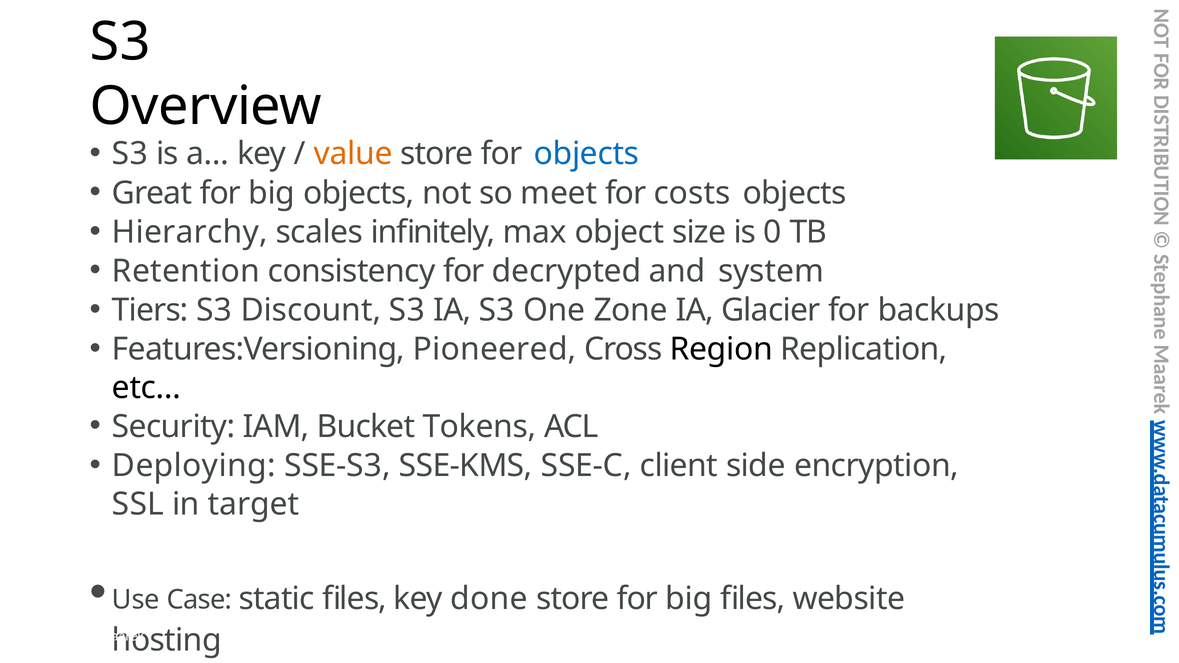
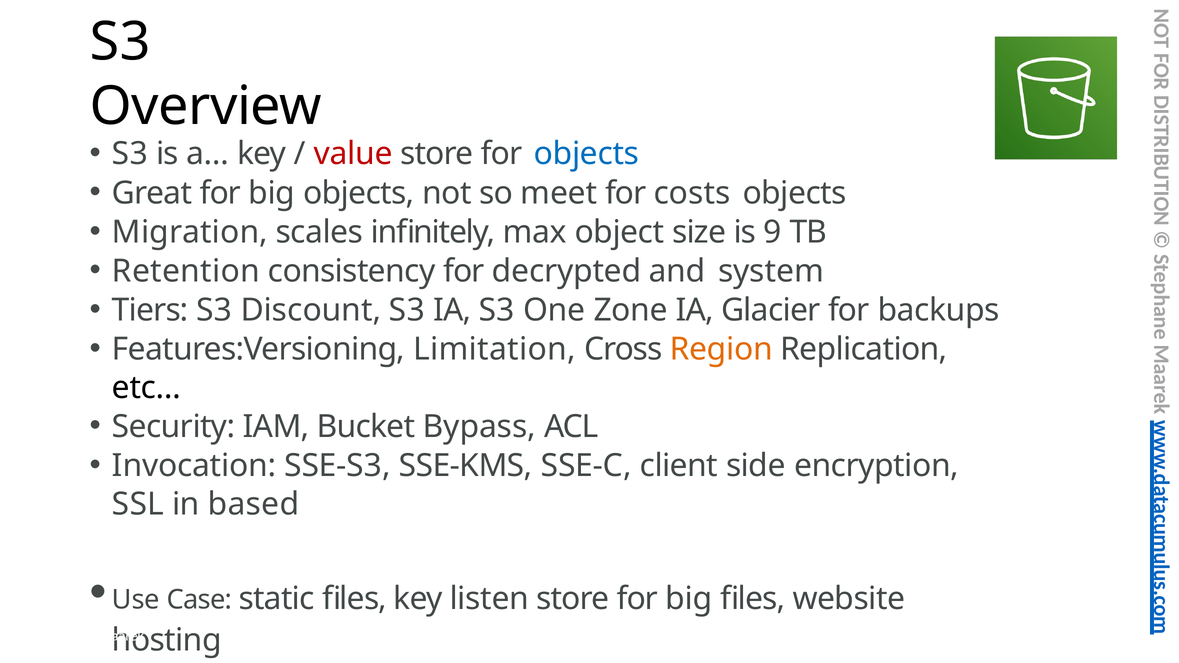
value colour: orange -> red (353, 154)
Hierarchy: Hierarchy -> Migration (190, 232)
0: 0 -> 9 (772, 232)
Pioneered: Pioneered -> Limitation (495, 349)
Region colour: black -> orange (721, 349)
Tokens: Tokens -> Bypass (479, 427)
Deploying: Deploying -> Invocation (194, 466)
target: target -> based (254, 504)
done: done -> listen (489, 599)
